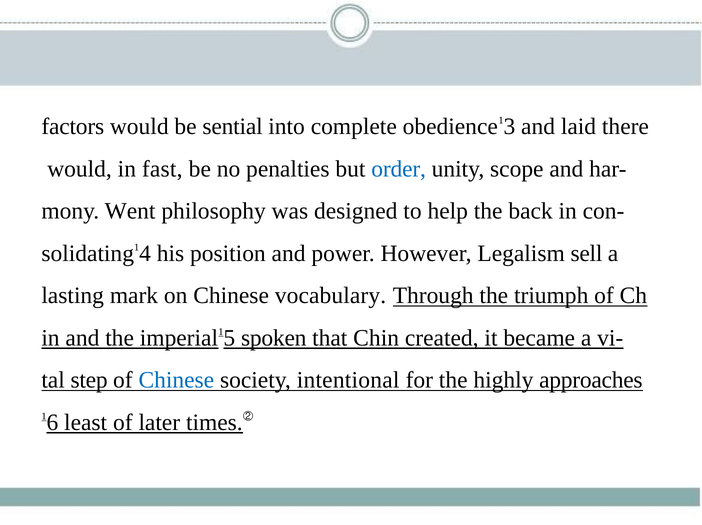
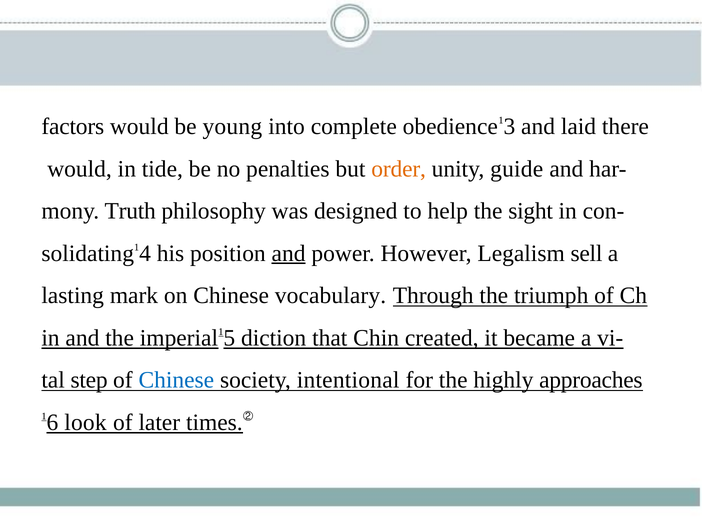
sential: sential -> young (232, 127)
fast: fast -> tide (162, 169)
order colour: blue -> orange (399, 169)
scope: scope -> guide (517, 169)
Went: Went -> Truth (130, 211)
back: back -> sight (531, 211)
and underline: none -> present (289, 253)
spoken: spoken -> diction (274, 338)
least: least -> look (85, 423)
